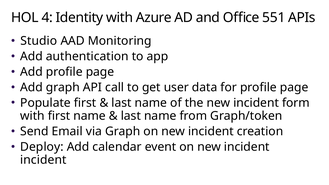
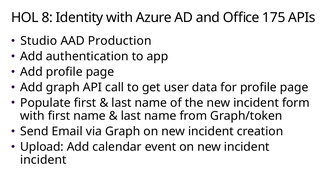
4: 4 -> 8 (47, 18)
551: 551 -> 175 (274, 18)
Monitoring: Monitoring -> Production (120, 41)
Deploy: Deploy -> Upload (42, 147)
